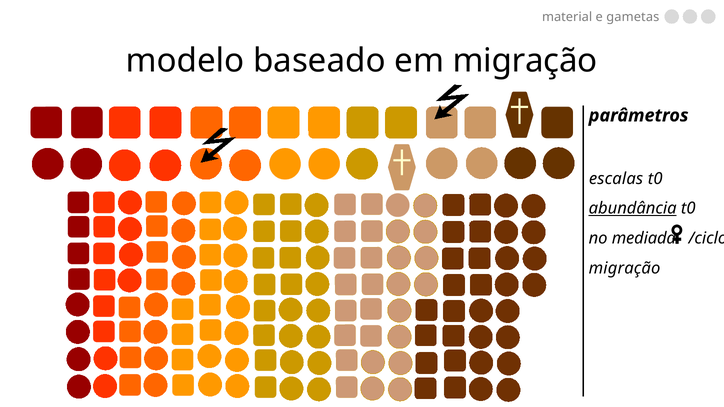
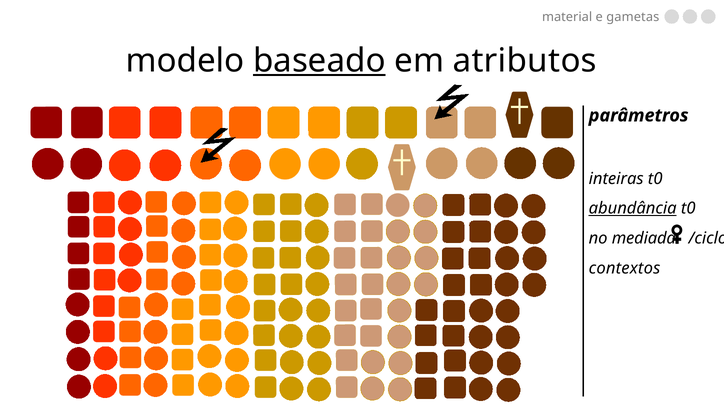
baseado underline: none -> present (319, 61)
em migração: migração -> atributos (525, 61)
escalas: escalas -> inteiras (616, 179)
migração: migração -> contextos (625, 268)
